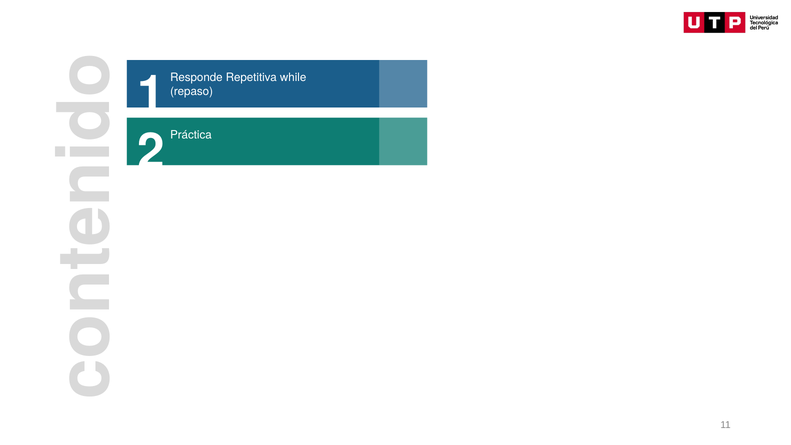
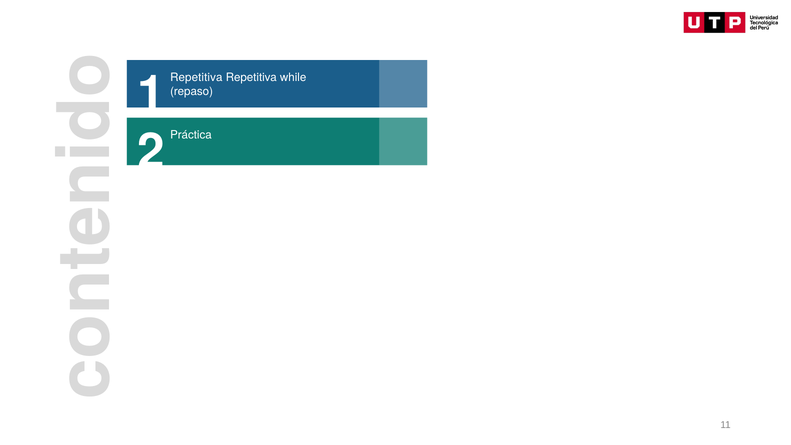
Responde: Responde -> Repetitiva (196, 77)
